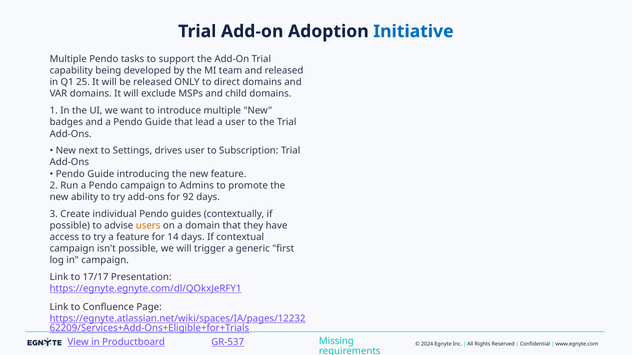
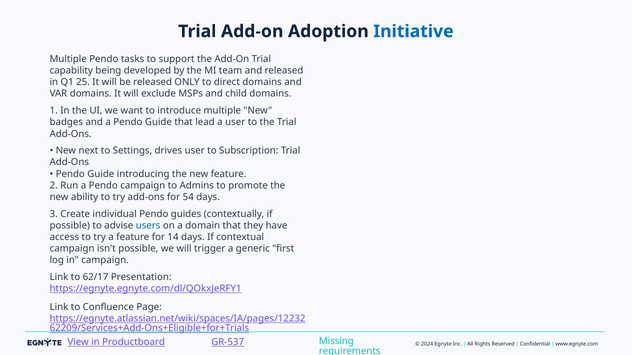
92: 92 -> 54 (188, 197)
users colour: orange -> blue (148, 226)
17/17: 17/17 -> 62/17 (96, 277)
